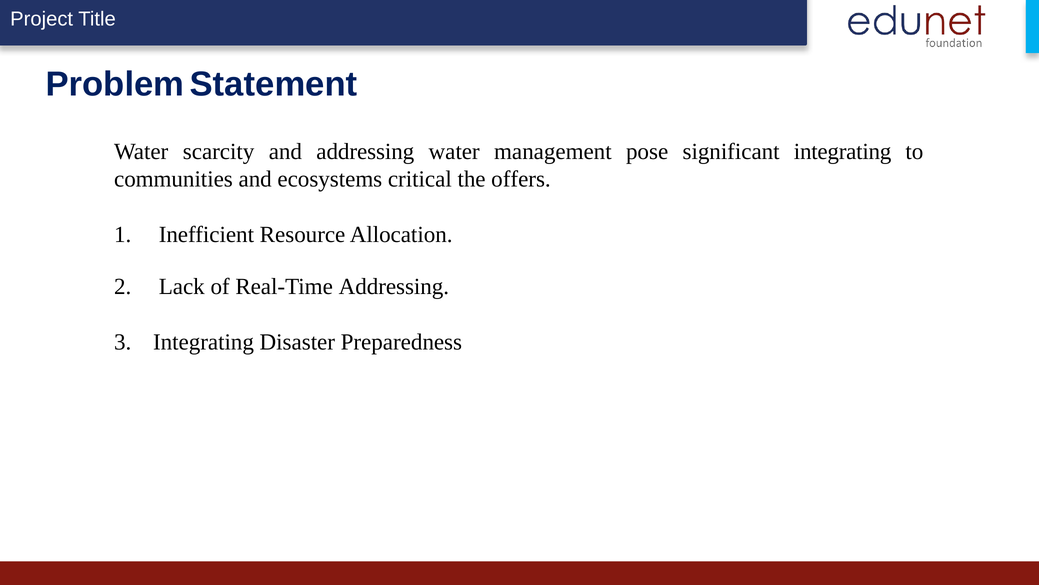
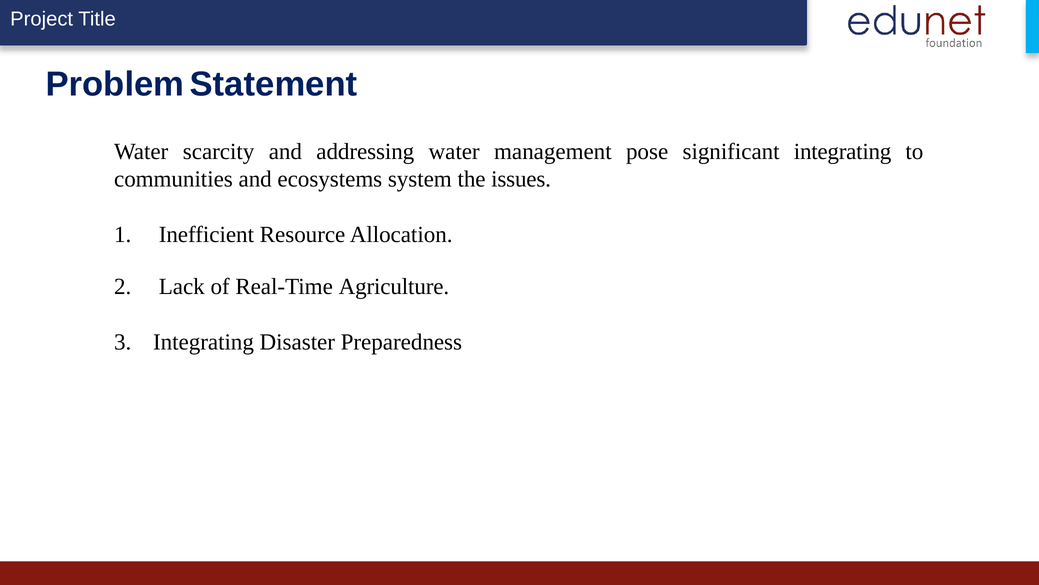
critical: critical -> system (420, 179)
offers: offers -> issues (521, 179)
Real-Time Addressing: Addressing -> Agriculture (394, 287)
